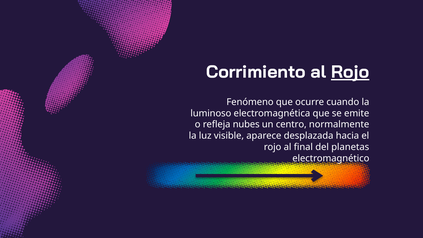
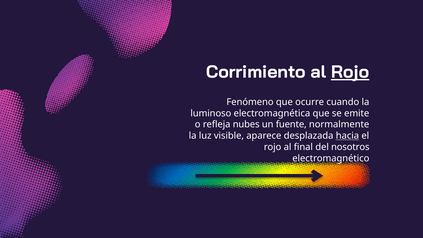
centro: centro -> fuente (291, 125)
hacia underline: none -> present (347, 136)
planetas: planetas -> nosotros (350, 147)
